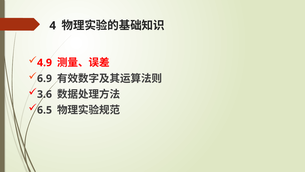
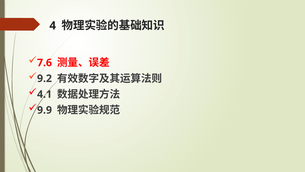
4.9: 4.9 -> 7.6 (44, 63)
6.9: 6.9 -> 9.2 (44, 78)
3.6: 3.6 -> 4.1 (44, 94)
6.5: 6.5 -> 9.9 (44, 110)
